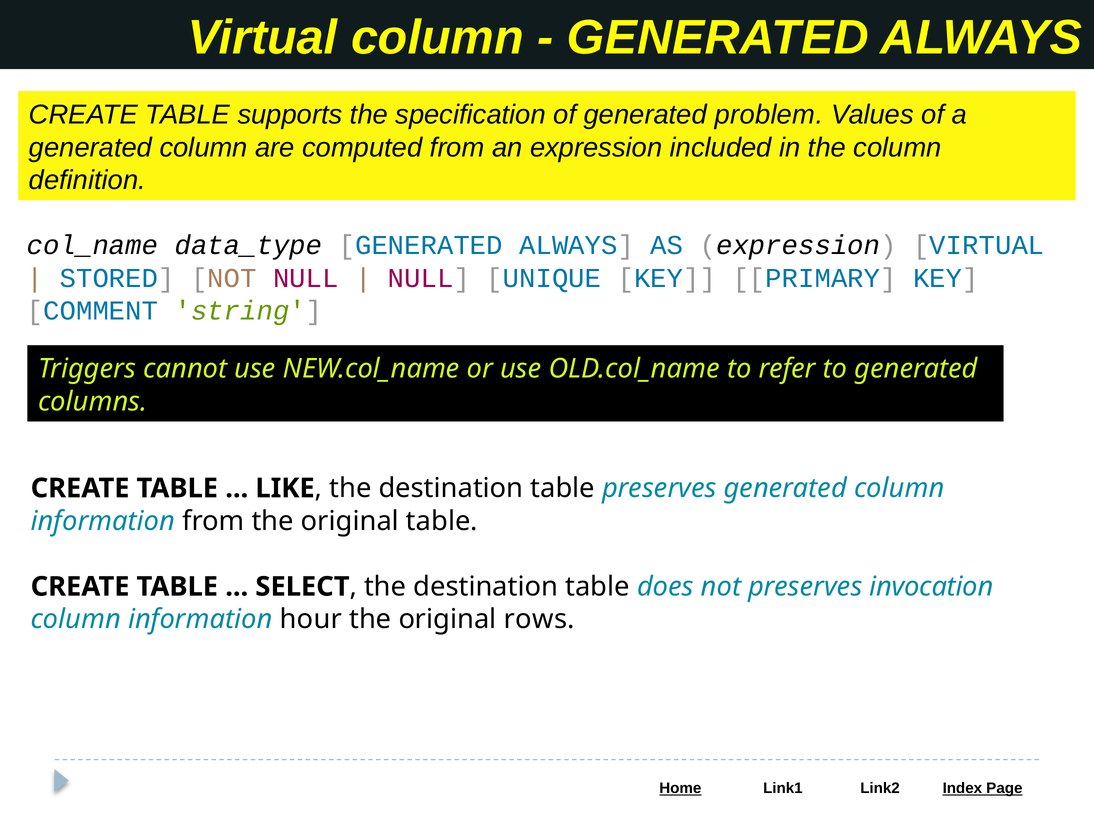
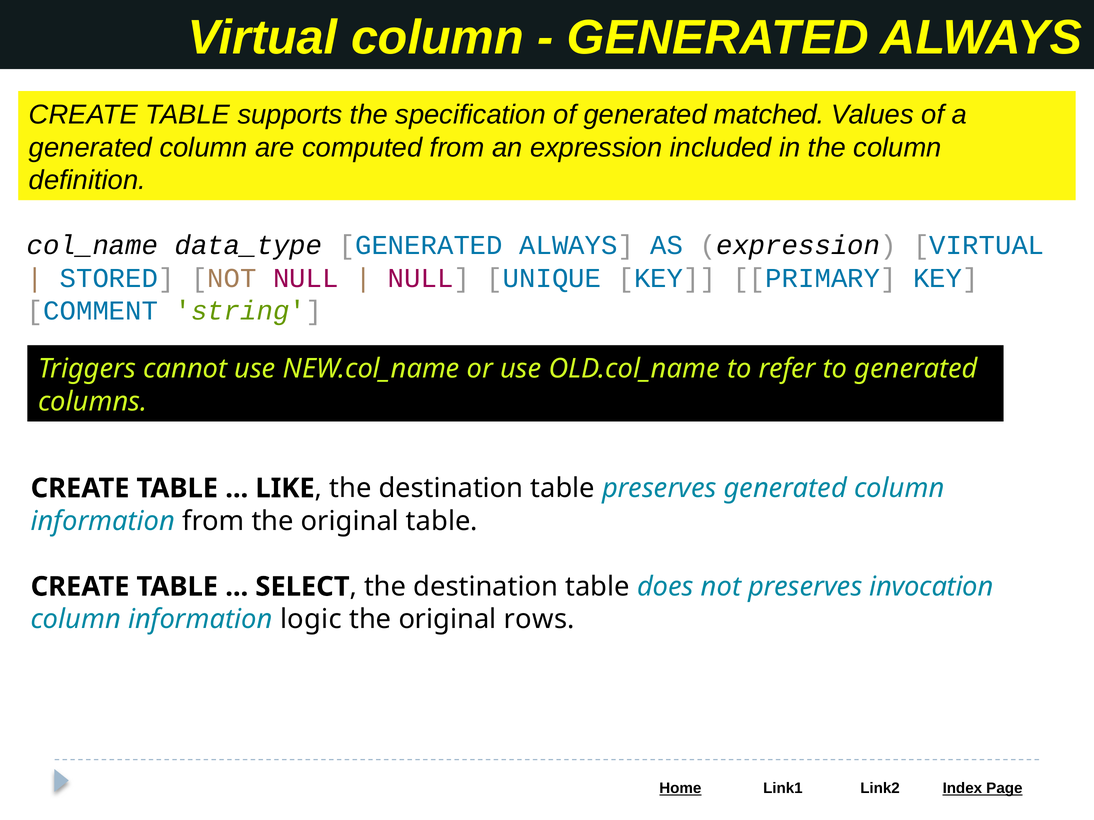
problem: problem -> matched (769, 115)
hour: hour -> logic (311, 620)
